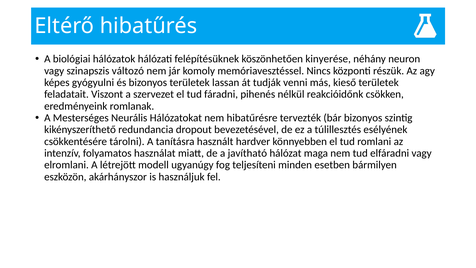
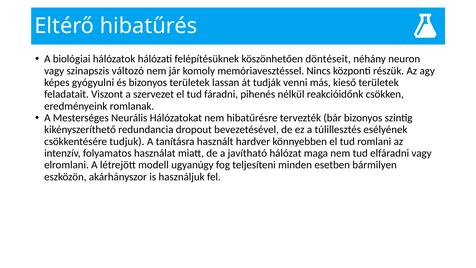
kinyerése: kinyerése -> döntéseit (328, 59)
tárolni: tárolni -> tudjuk (127, 141)
